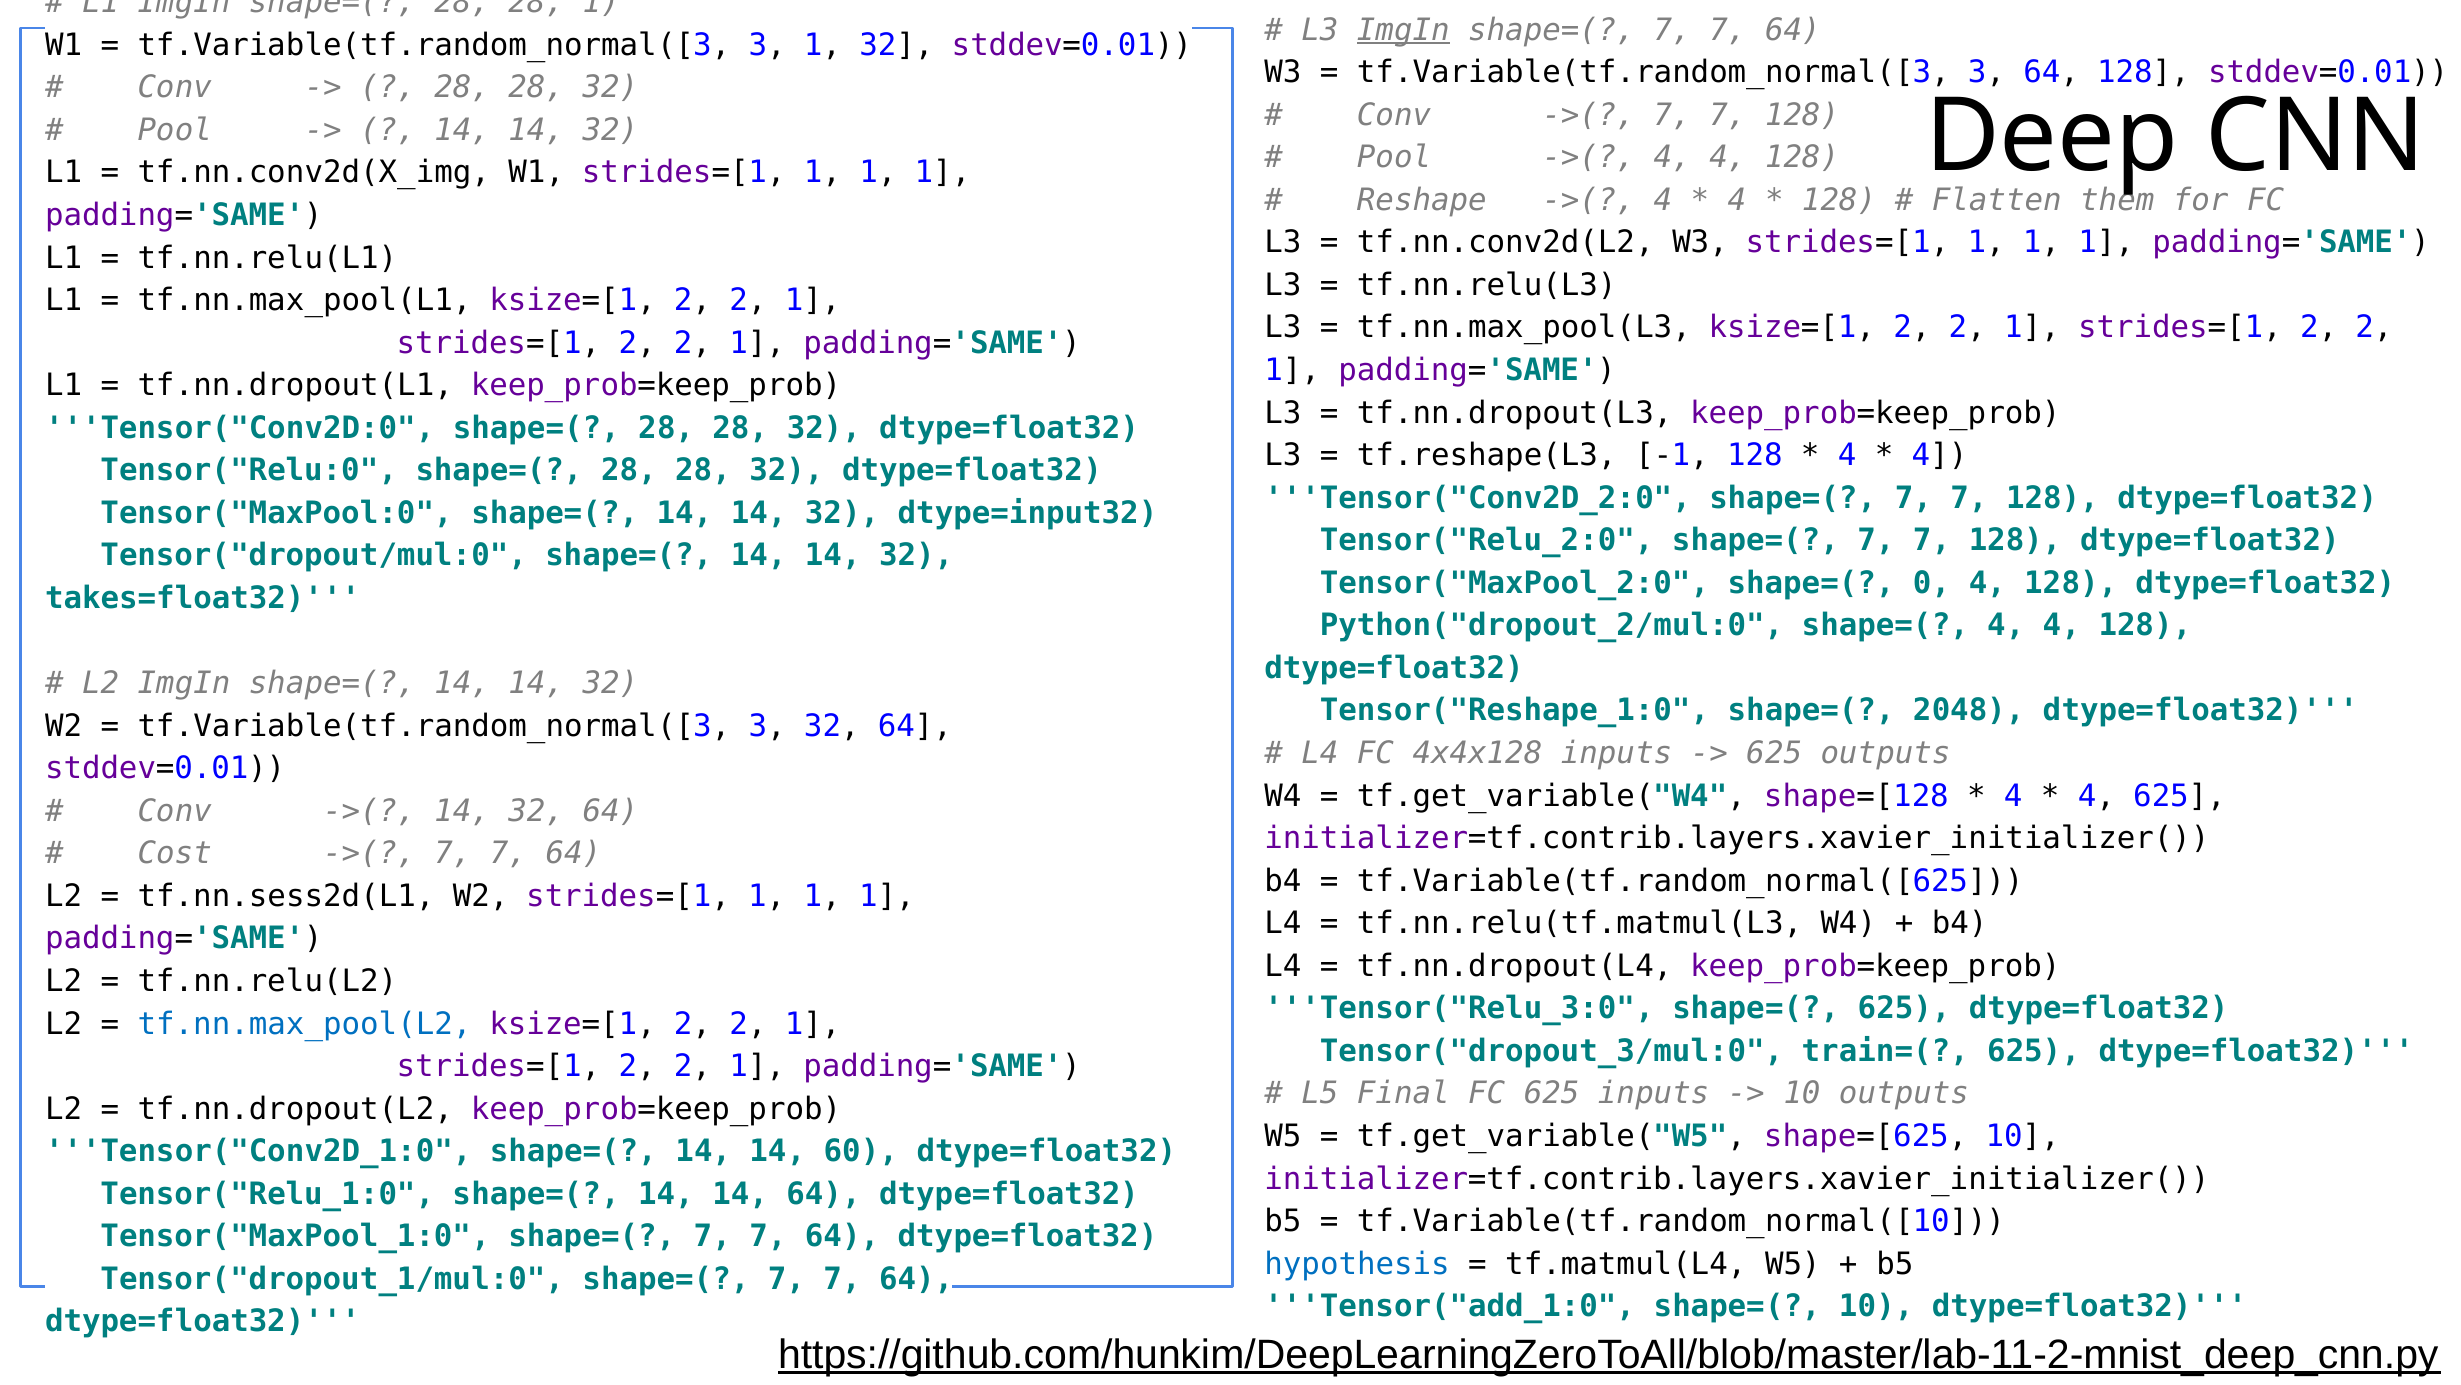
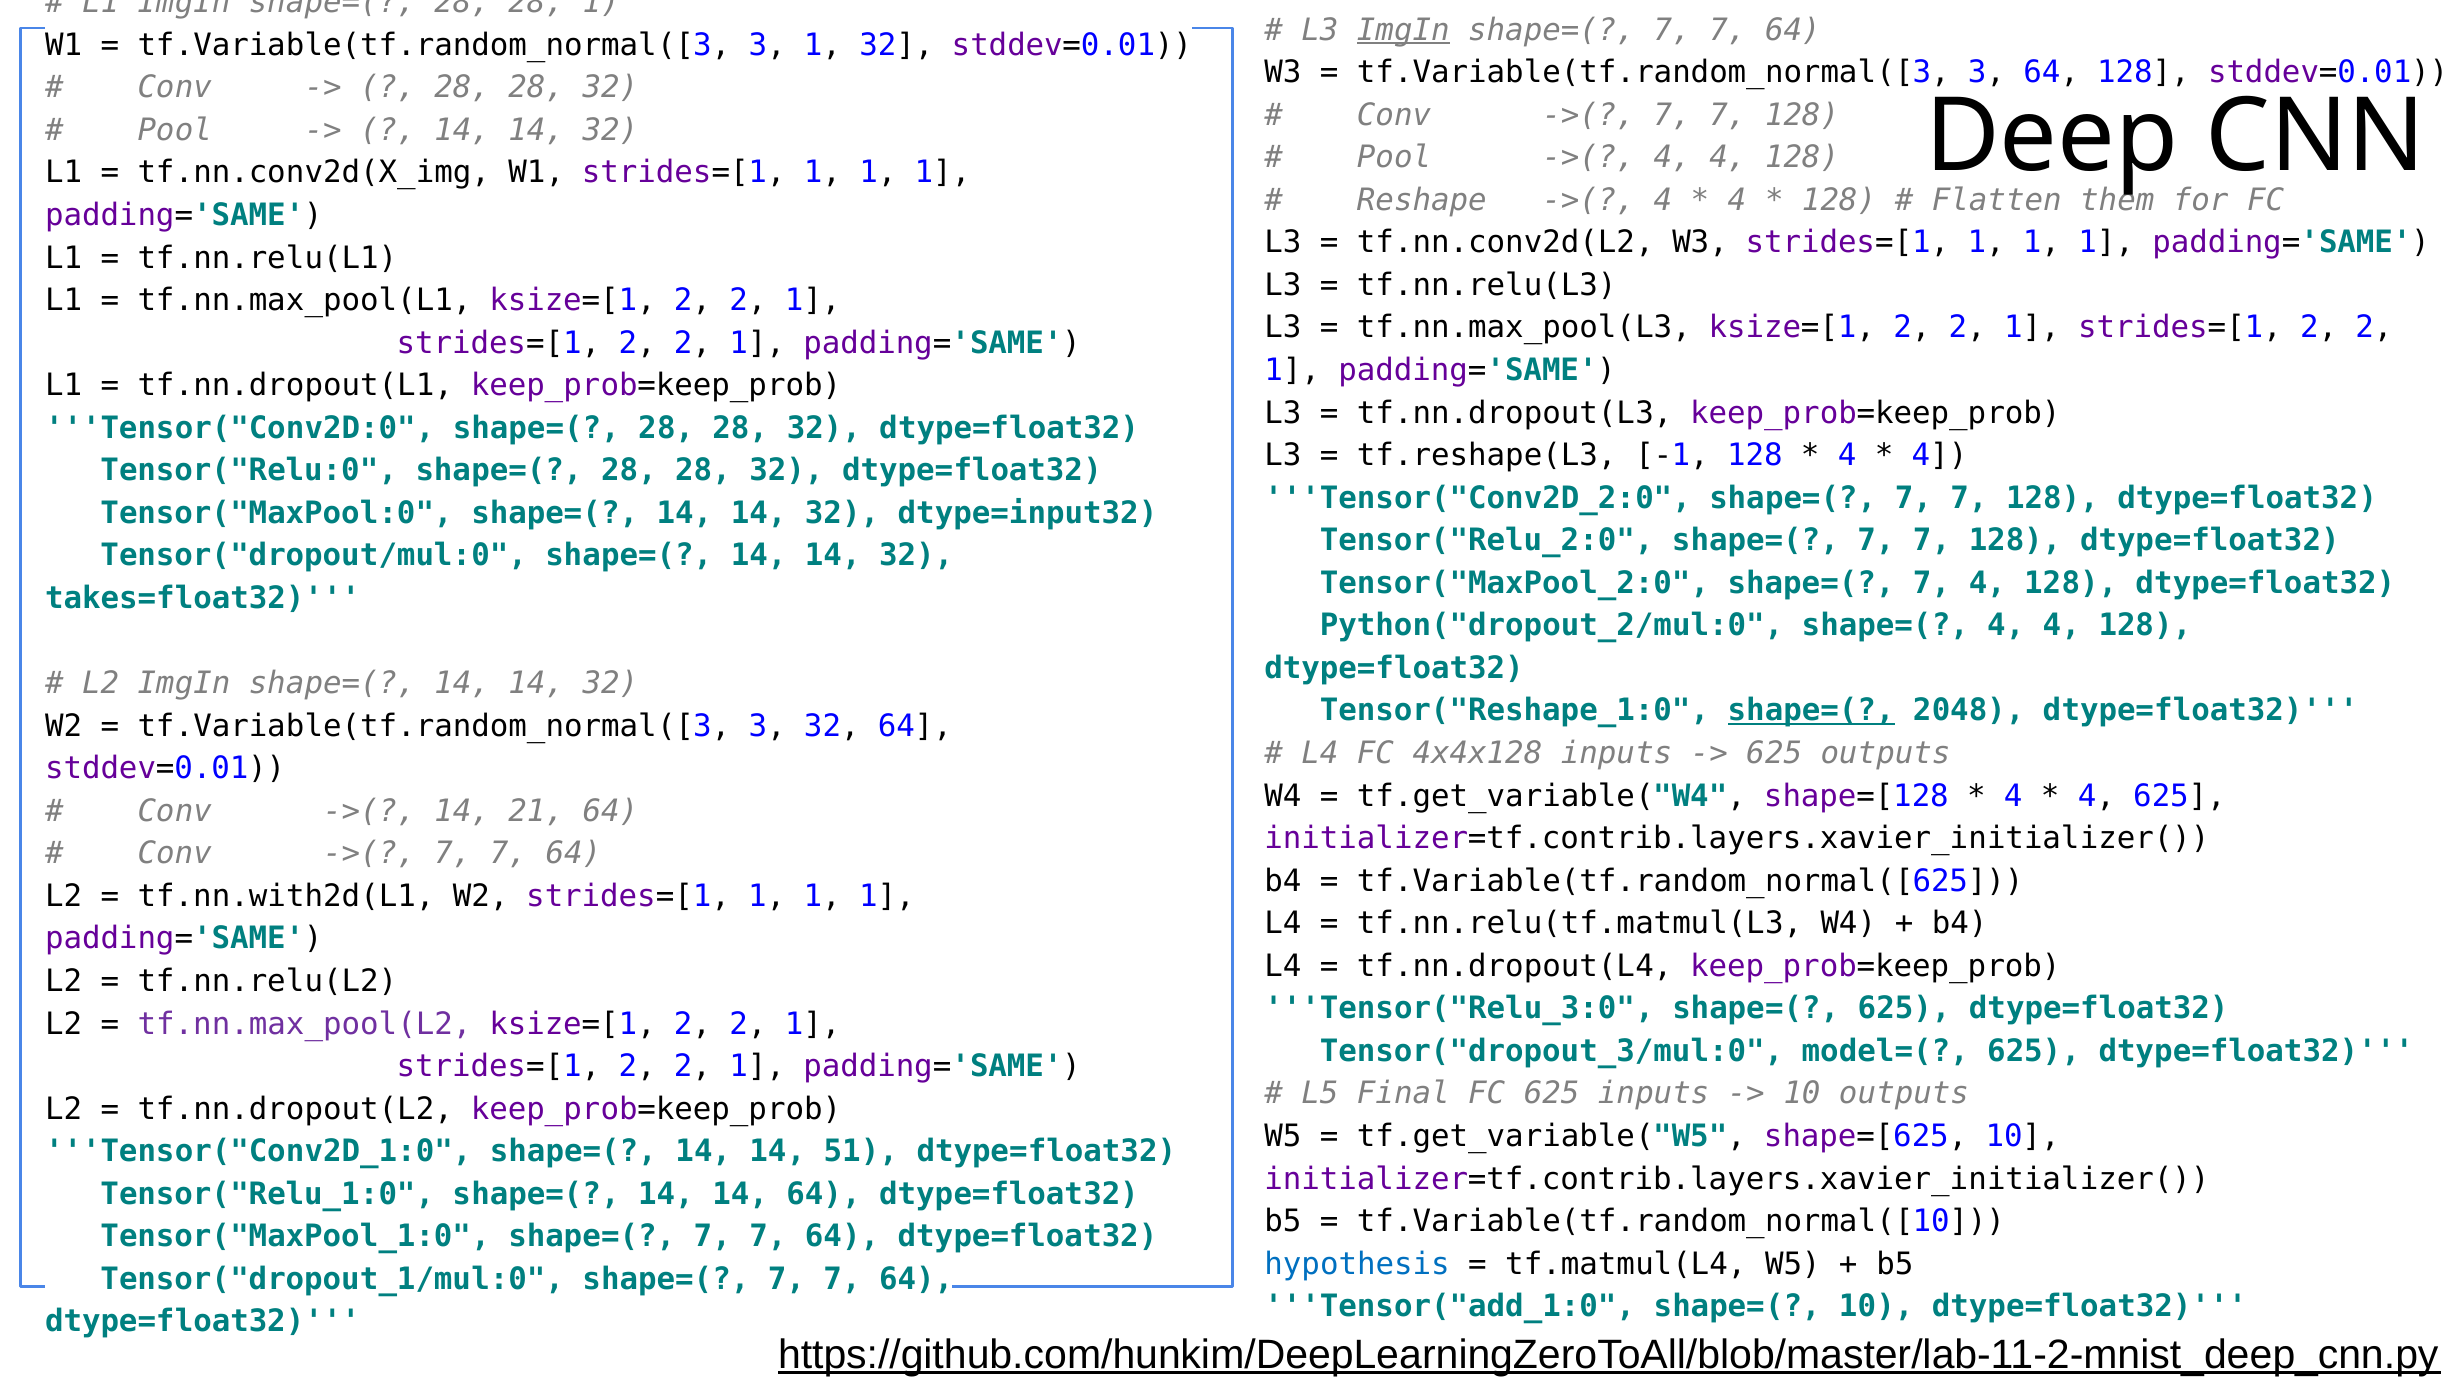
Tensor("MaxPool_2:0 shape=( 0: 0 -> 7 (1932, 583)
shape=( underline: none -> present (1811, 710)
32: 32 -> 21 (536, 811)
Cost: Cost -> Conv (175, 853)
tf.nn.sess2d(L1: tf.nn.sess2d(L1 -> tf.nn.with2d(L1 (286, 896)
tf.nn.max_pool(L2 colour: blue -> purple (305, 1023)
train=(: train=( -> model=( (1885, 1051)
60: 60 -> 51 (861, 1151)
